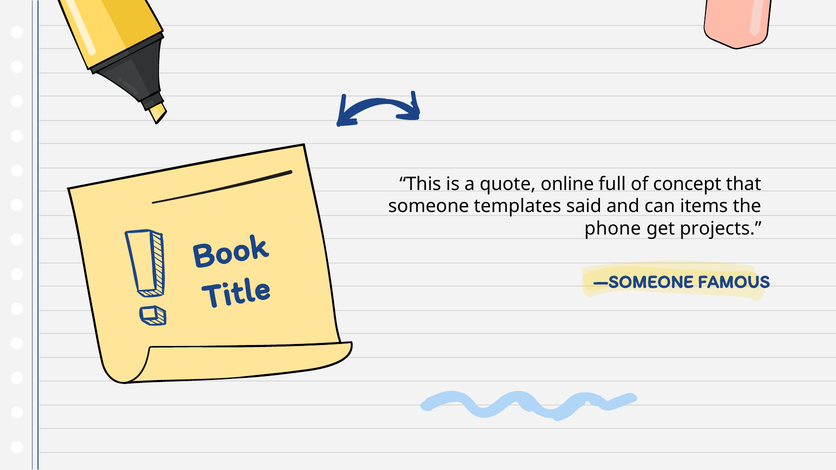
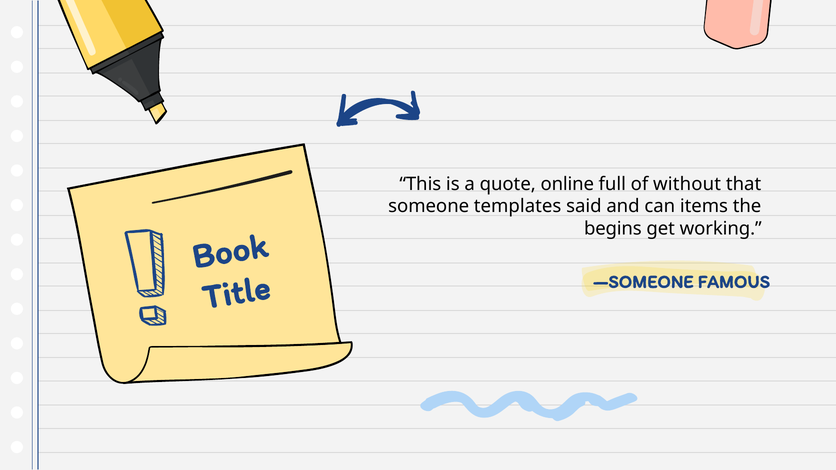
concept: concept -> without (687, 184)
phone: phone -> begins (613, 229)
projects: projects -> working (721, 229)
